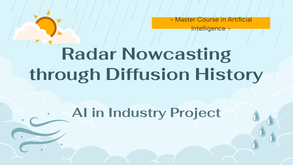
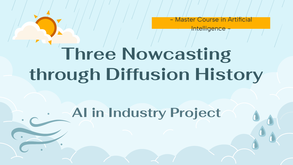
Radar: Radar -> Three (89, 54)
